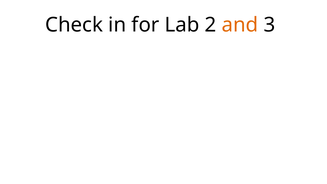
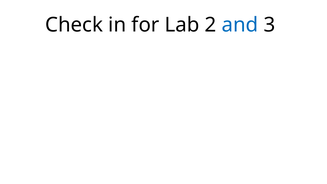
and colour: orange -> blue (240, 25)
